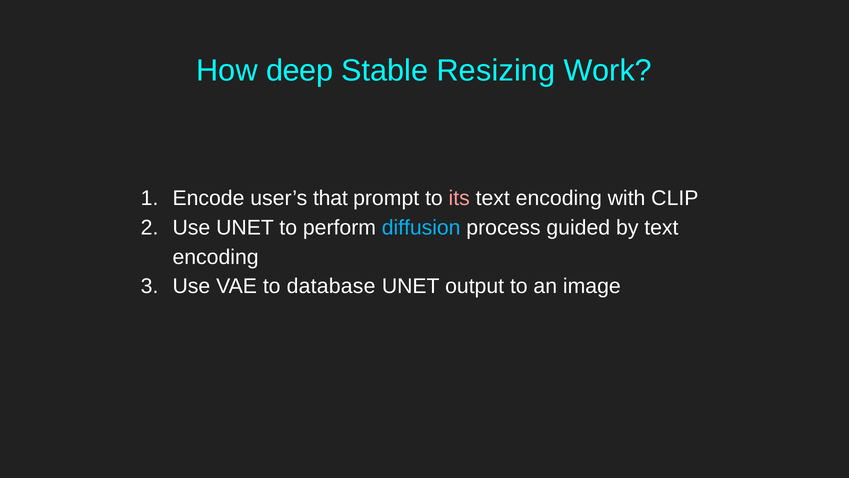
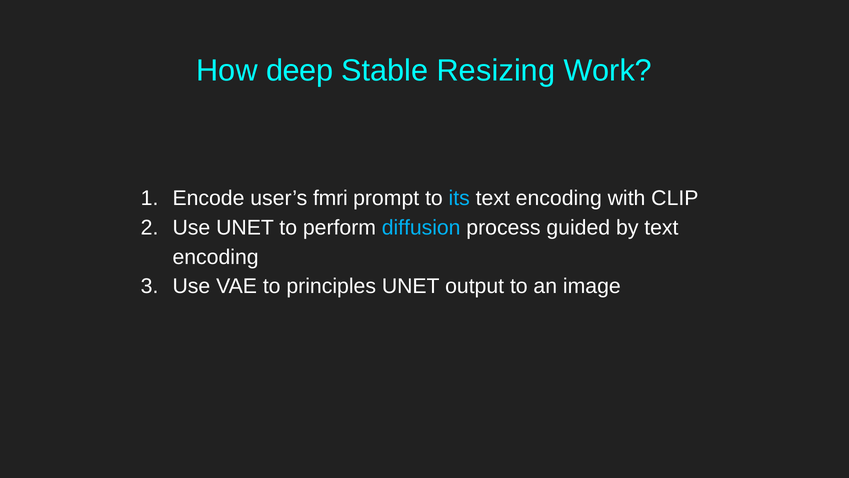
that: that -> fmri (330, 198)
its colour: pink -> light blue (459, 198)
database: database -> principles (331, 286)
